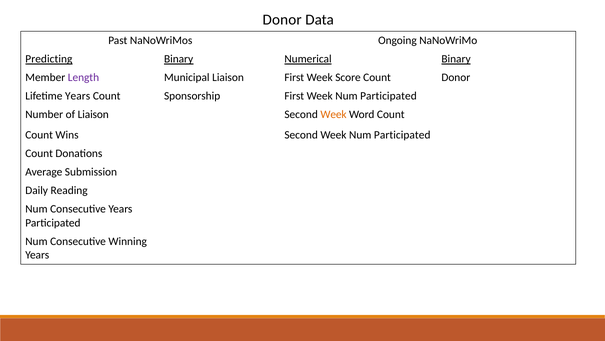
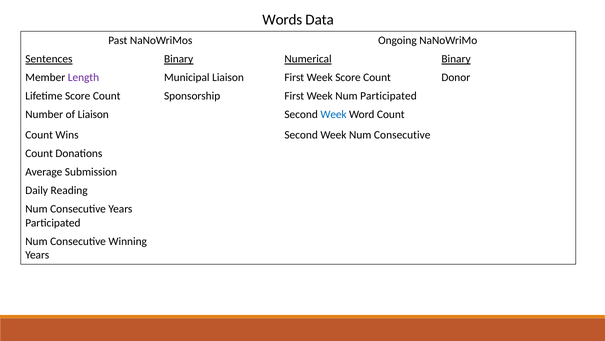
Donor: Donor -> Words (282, 20)
Predicting: Predicting -> Sentences (49, 59)
Lifetime Years: Years -> Score (78, 96)
Week colour: orange -> blue (334, 114)
Second Week Num Participated: Participated -> Consecutive (402, 135)
